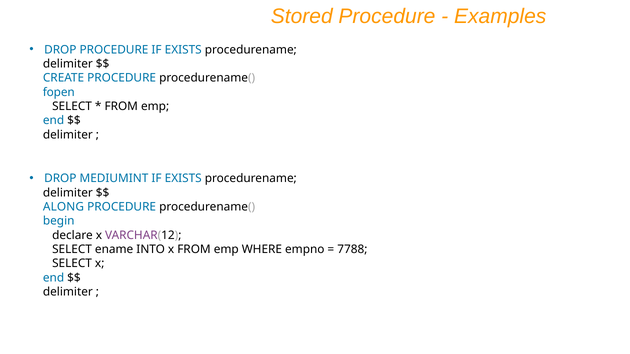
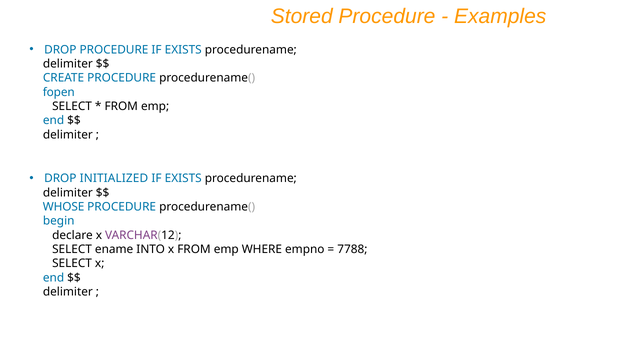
MEDIUMINT: MEDIUMINT -> INITIALIZED (114, 179)
ALONG: ALONG -> WHOSE (64, 207)
